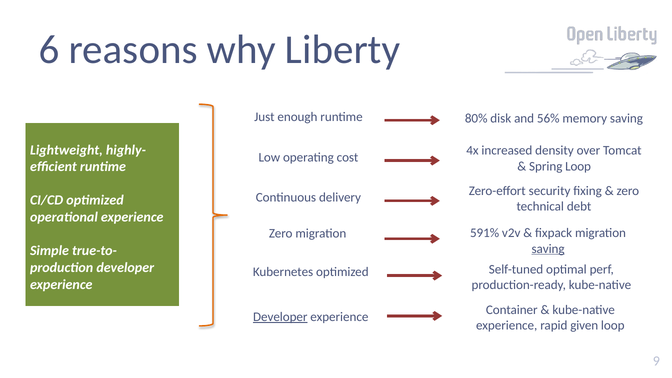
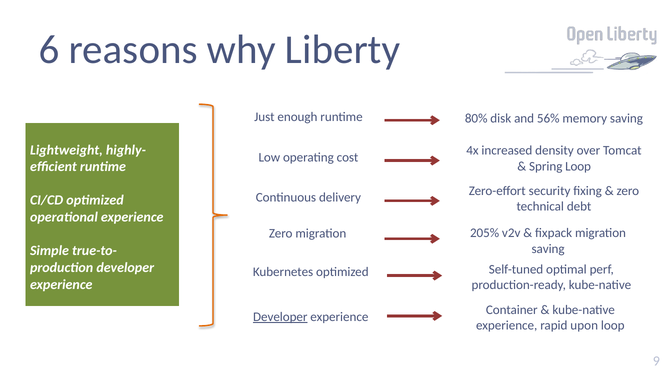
591%: 591% -> 205% (485, 233)
saving underline: present -> none (548, 249)
given: given -> upon (584, 326)
